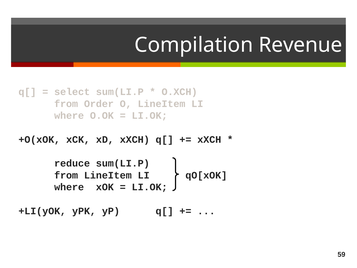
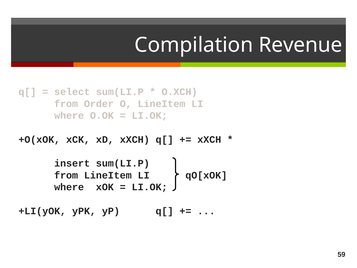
reduce: reduce -> insert (72, 163)
